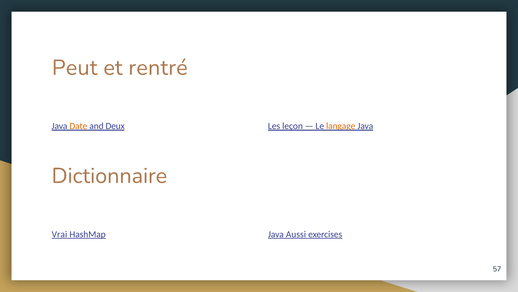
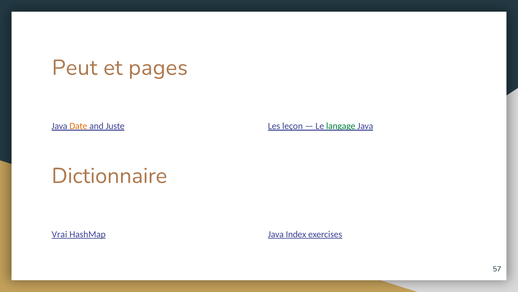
rentré: rentré -> pages (158, 68)
Deux: Deux -> Juste (115, 126)
langage colour: orange -> green (341, 126)
Aussi: Aussi -> Index (296, 234)
